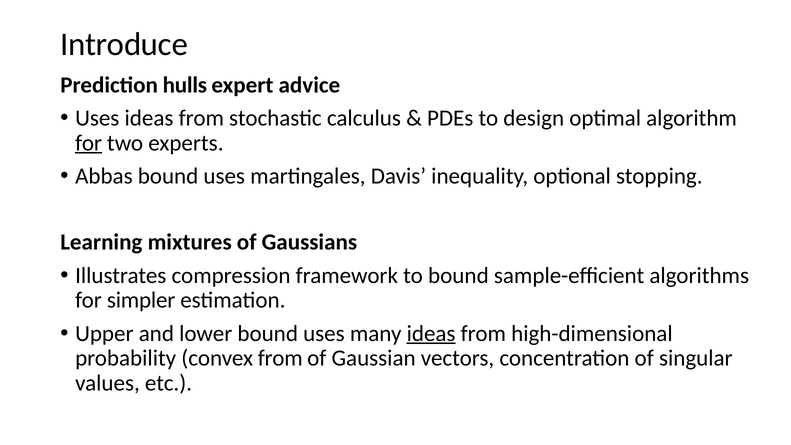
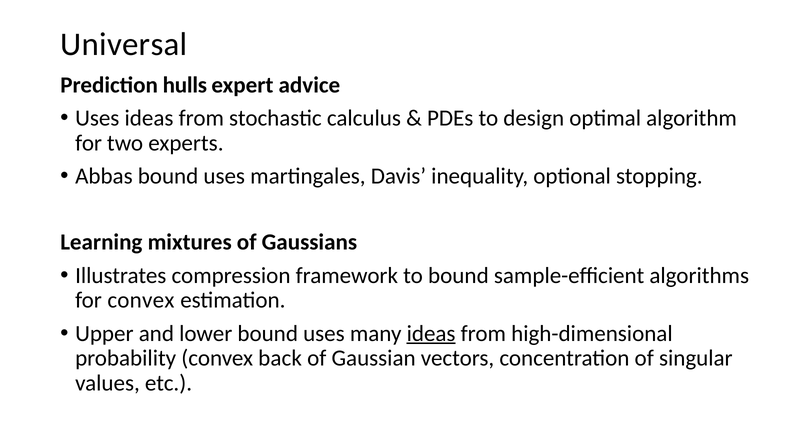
Introduce: Introduce -> Universal (124, 44)
for underline: present -> none (89, 143)
for simpler: simpler -> convex (141, 300)
convex from: from -> back (280, 358)
